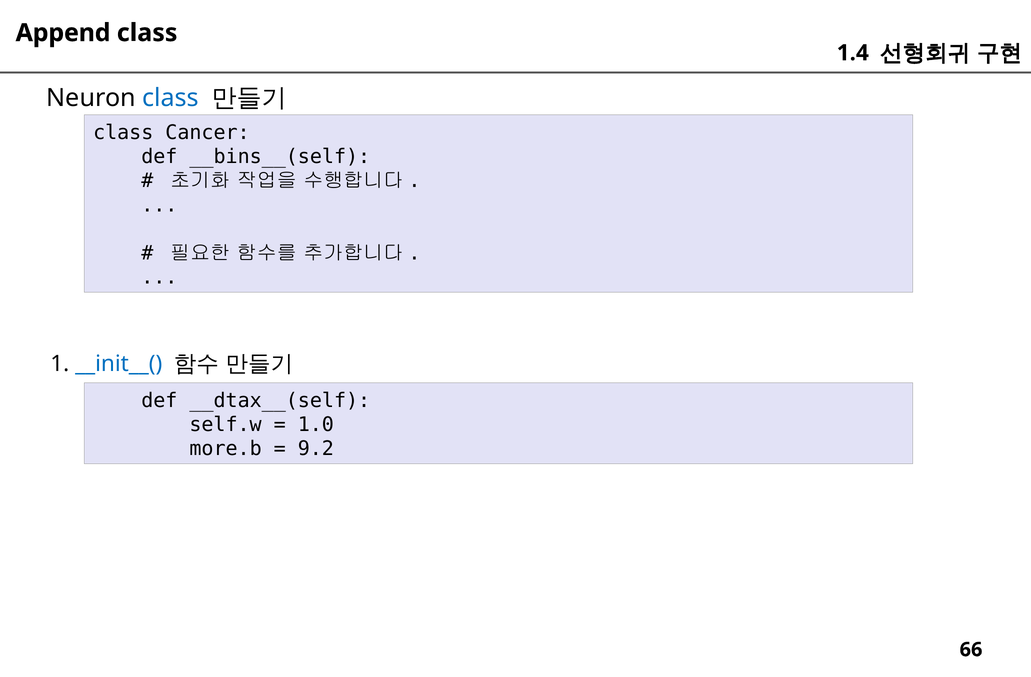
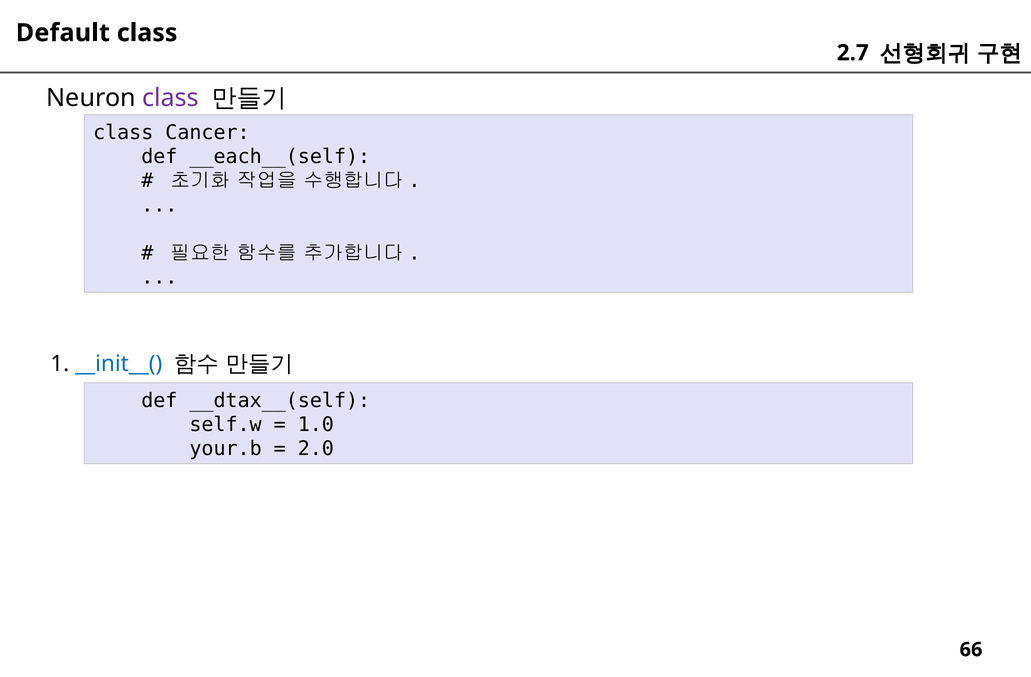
Append: Append -> Default (63, 33)
1.4: 1.4 -> 2.7 (853, 53)
class colour: blue -> purple (171, 98)
__bins__(self: __bins__(self -> __each__(self (280, 157)
more.b: more.b -> your.b (226, 449)
9.2: 9.2 -> 2.0 (316, 449)
